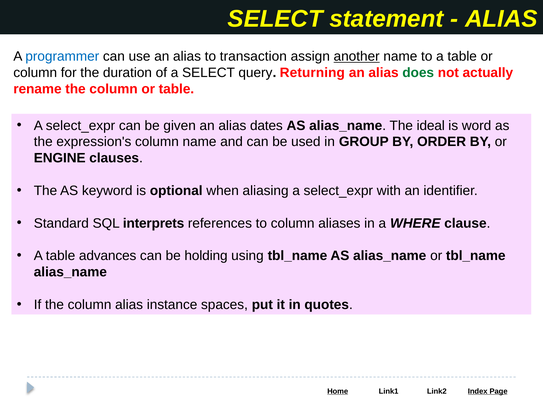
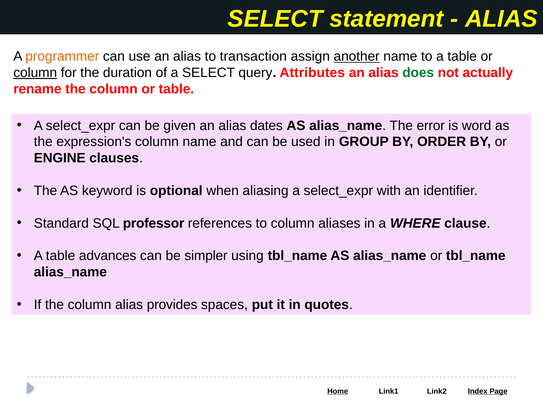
programmer colour: blue -> orange (62, 56)
column underline: none -> present (35, 73)
Returning: Returning -> Attributes (312, 73)
ideal: ideal -> error (431, 126)
interprets: interprets -> professor (154, 223)
holding: holding -> simpler (206, 256)
instance: instance -> provides (172, 305)
